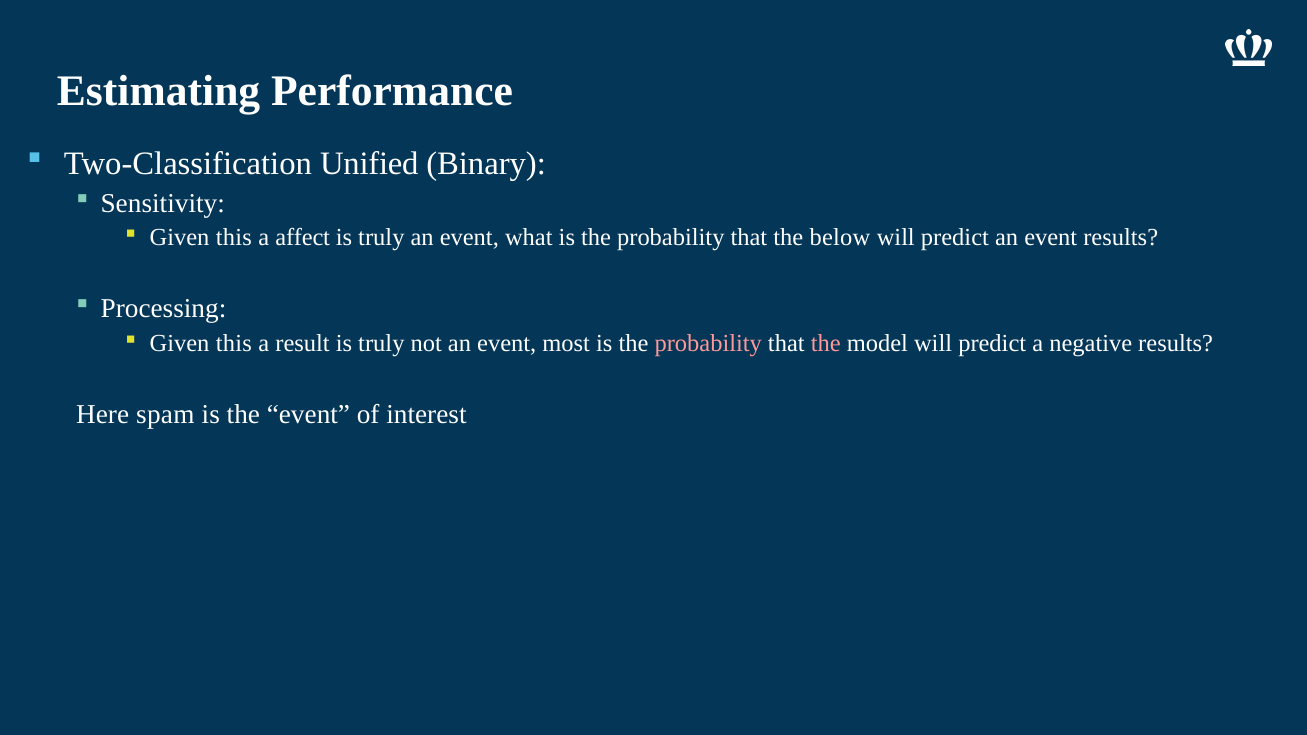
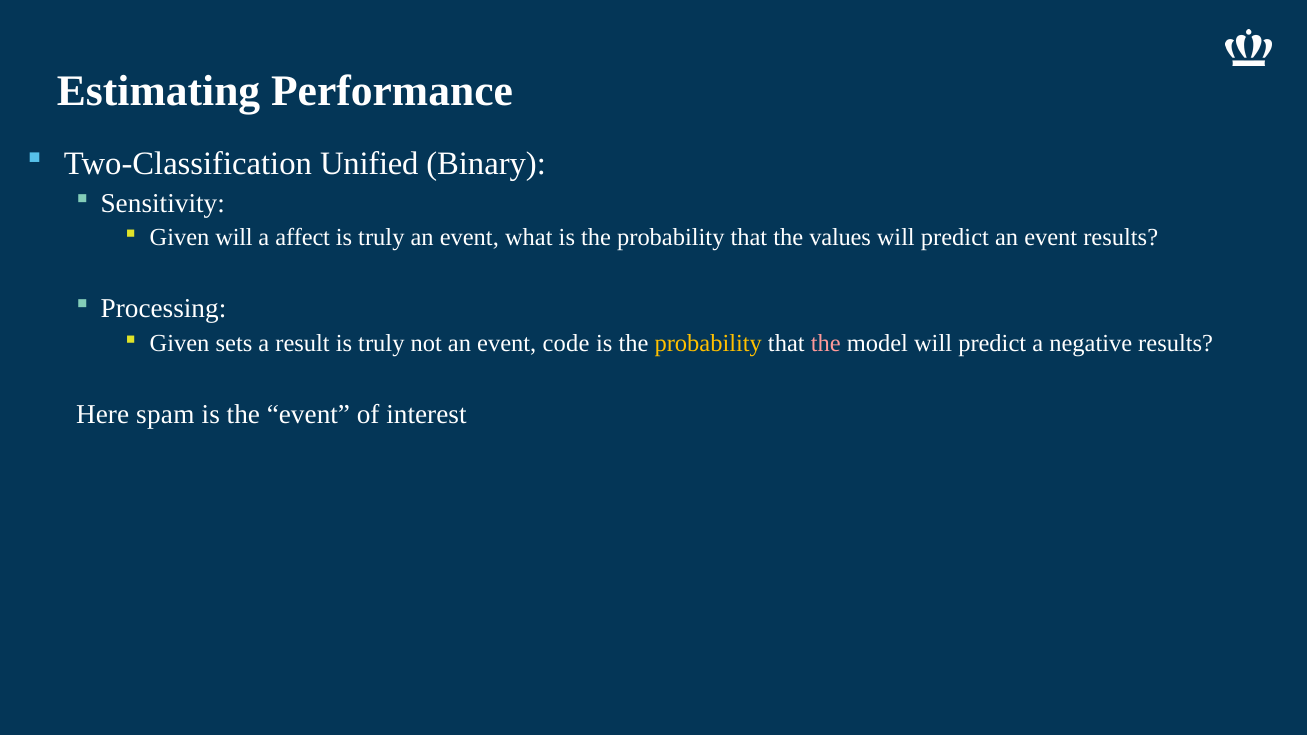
this: this -> will (234, 238)
below: below -> values (840, 238)
this: this -> sets (234, 344)
most: most -> code (566, 344)
probability colour: pink -> yellow (708, 344)
